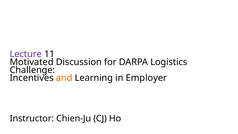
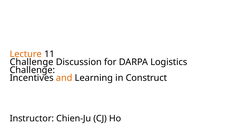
Lecture colour: purple -> orange (26, 54)
Motivated: Motivated -> Challenge (32, 62)
Employer: Employer -> Construct (146, 78)
